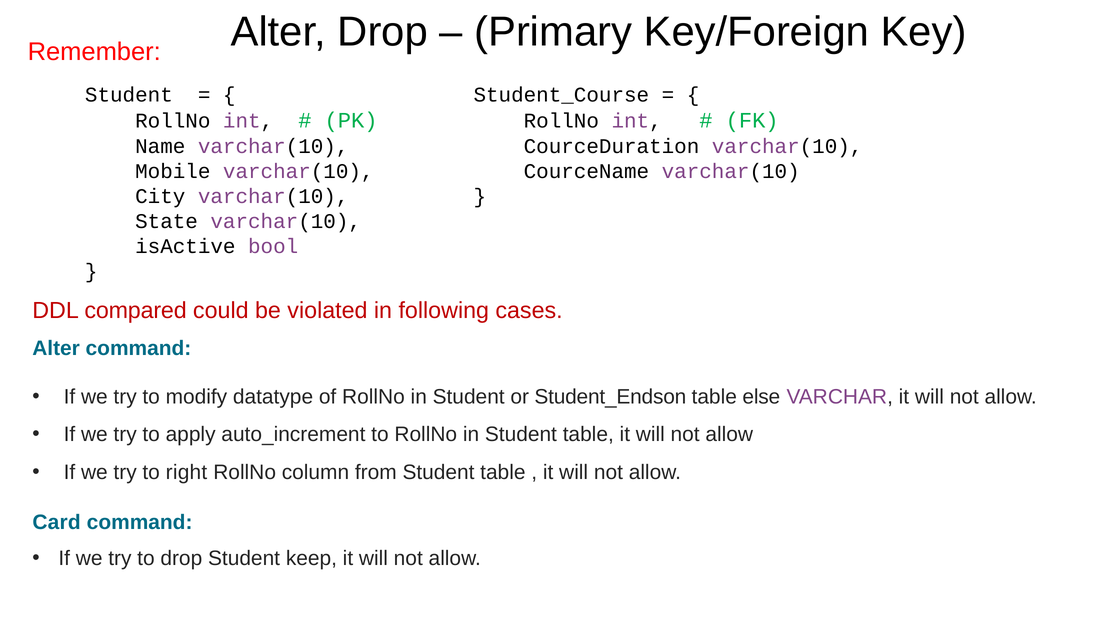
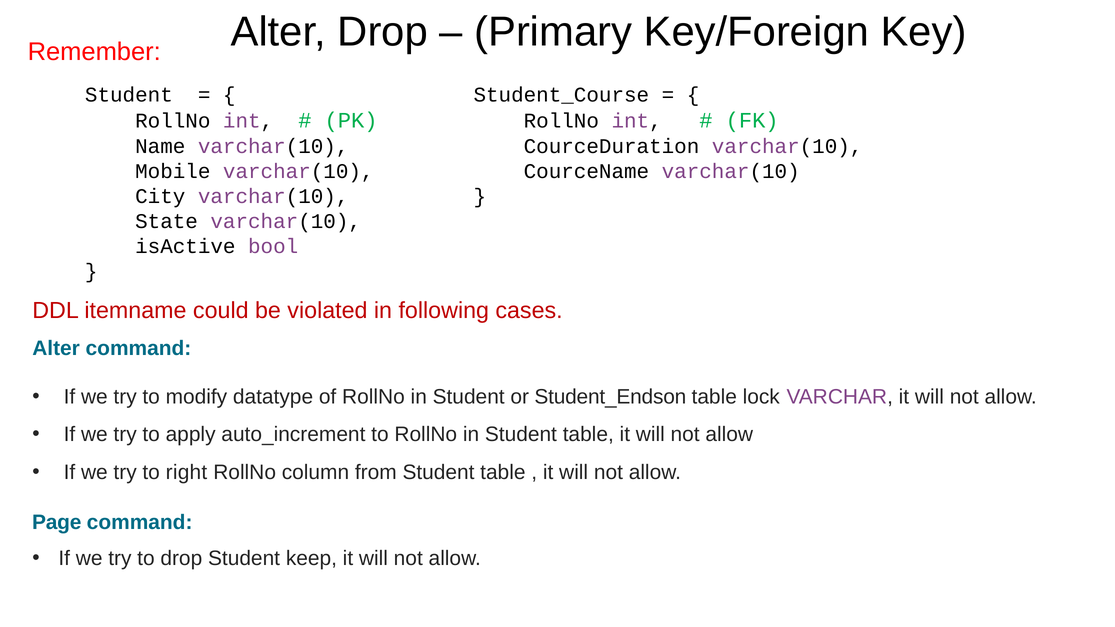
compared: compared -> itemname (135, 311)
else: else -> lock (761, 397)
Card: Card -> Page (57, 523)
